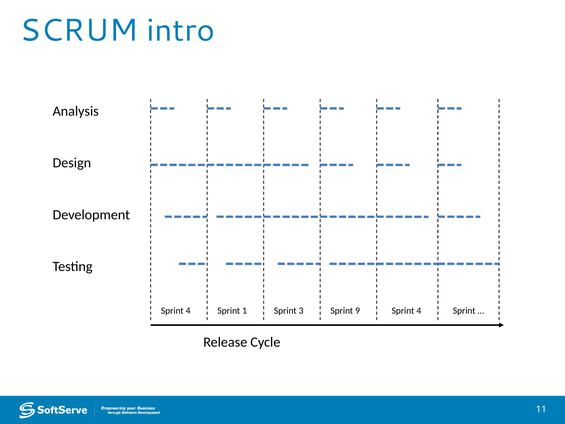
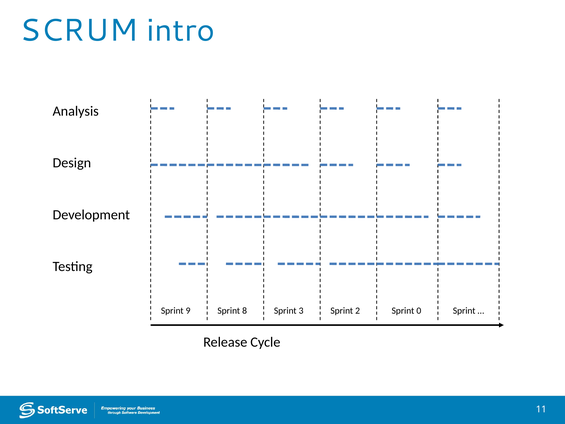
4: 4 -> 9 (188, 310)
1: 1 -> 8 (245, 310)
9: 9 -> 2 (358, 310)
4: 4 -> 0 (419, 310)
